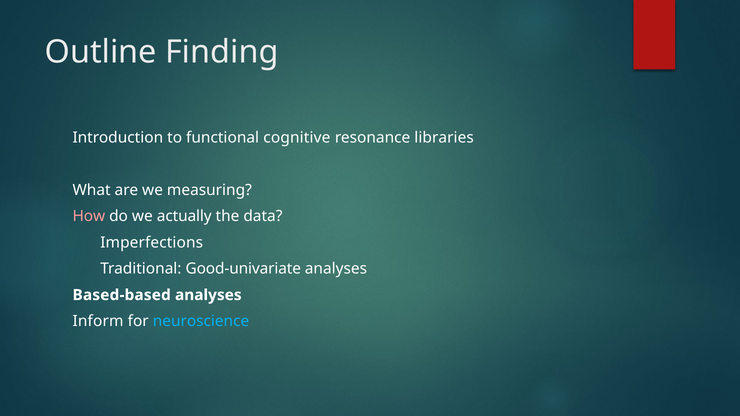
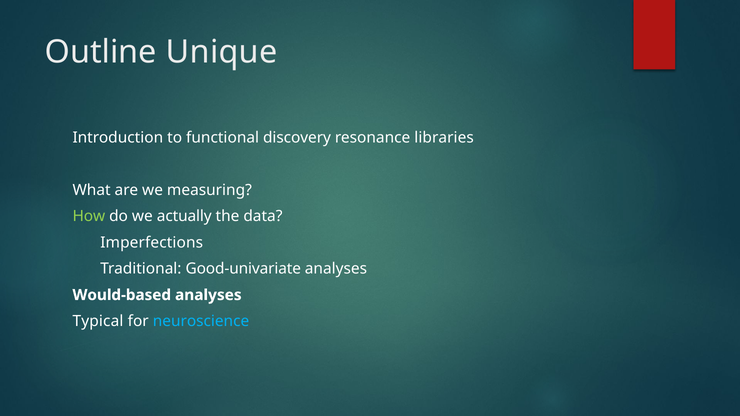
Finding: Finding -> Unique (222, 52)
cognitive: cognitive -> discovery (297, 138)
How colour: pink -> light green (89, 216)
Based-based: Based-based -> Would-based (122, 295)
Inform: Inform -> Typical (98, 321)
